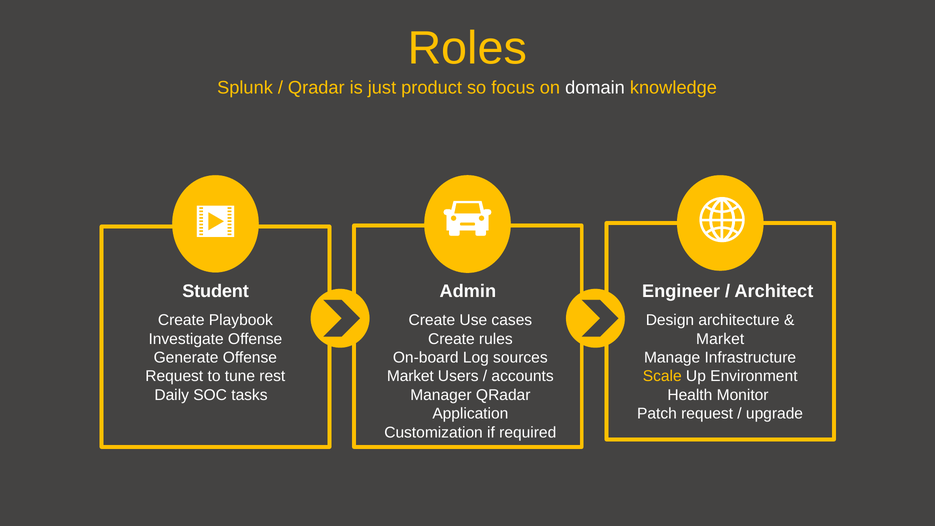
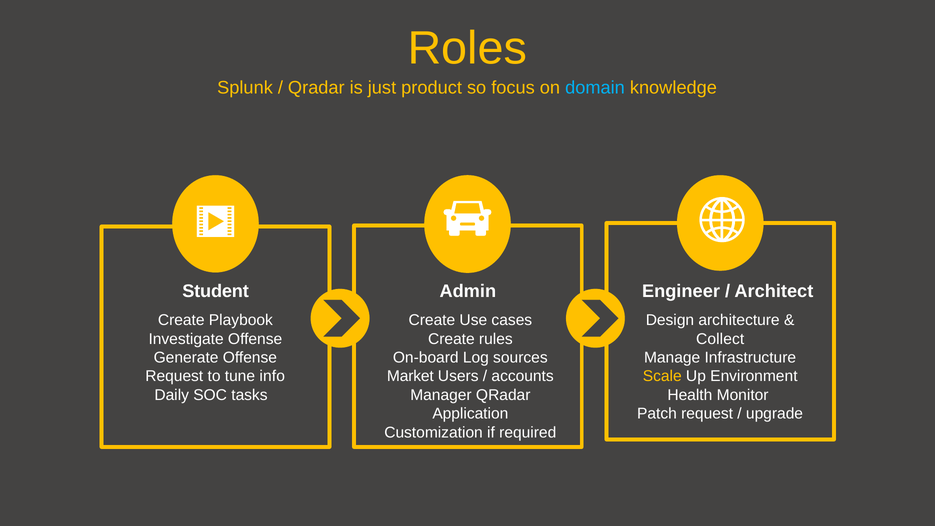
domain colour: white -> light blue (595, 87)
Market: Market -> Collect (720, 339)
rest: rest -> info (272, 376)
